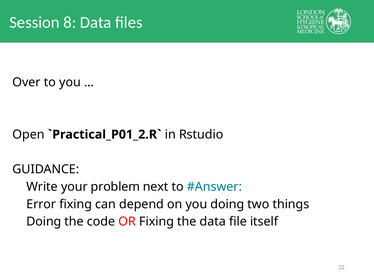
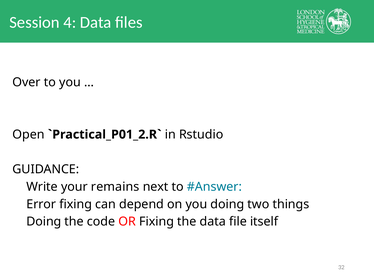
8: 8 -> 4 (70, 22)
problem: problem -> remains (115, 187)
